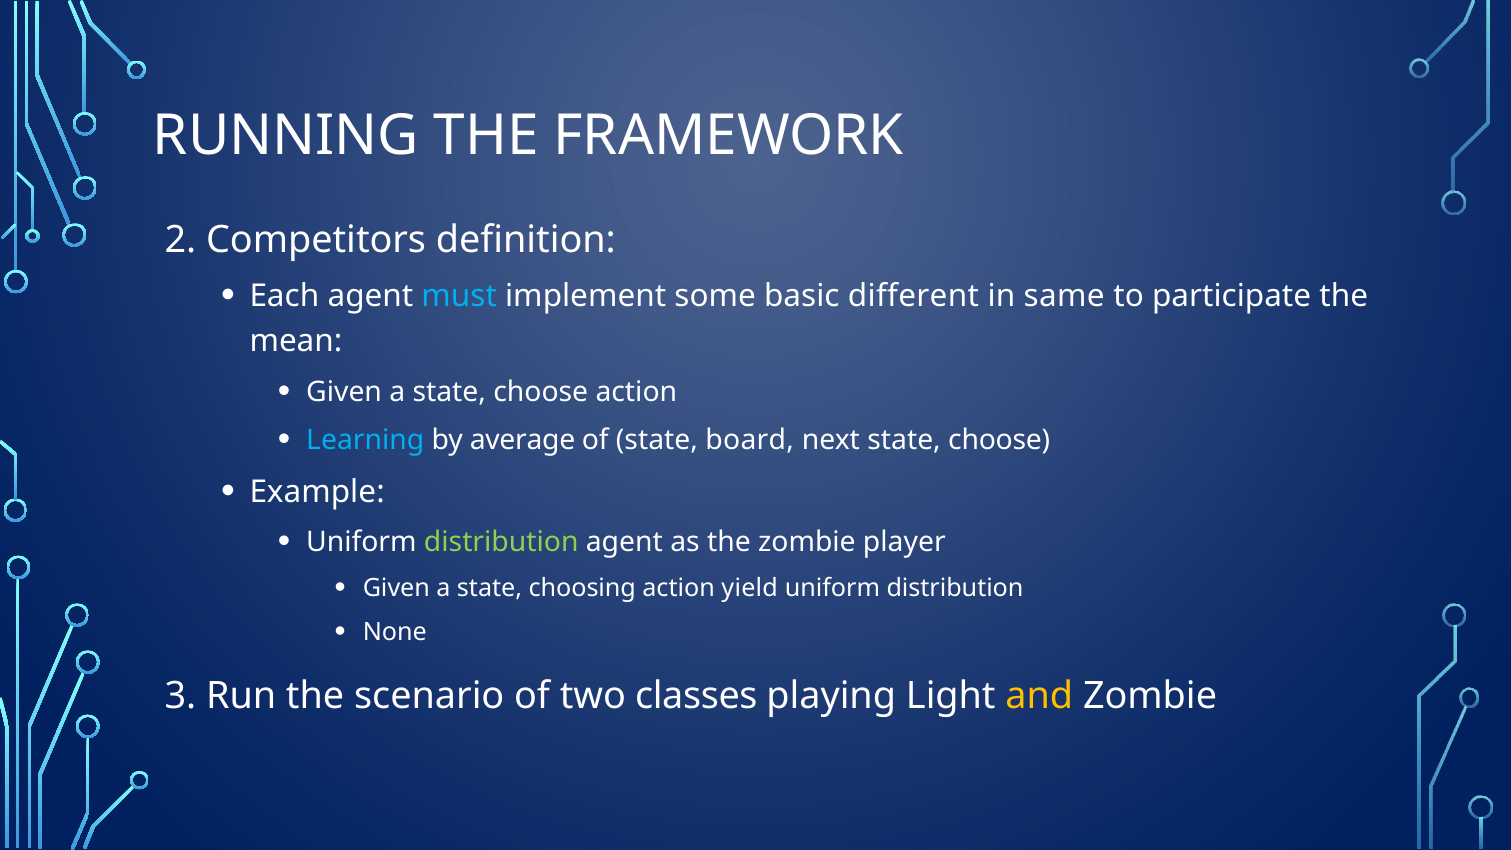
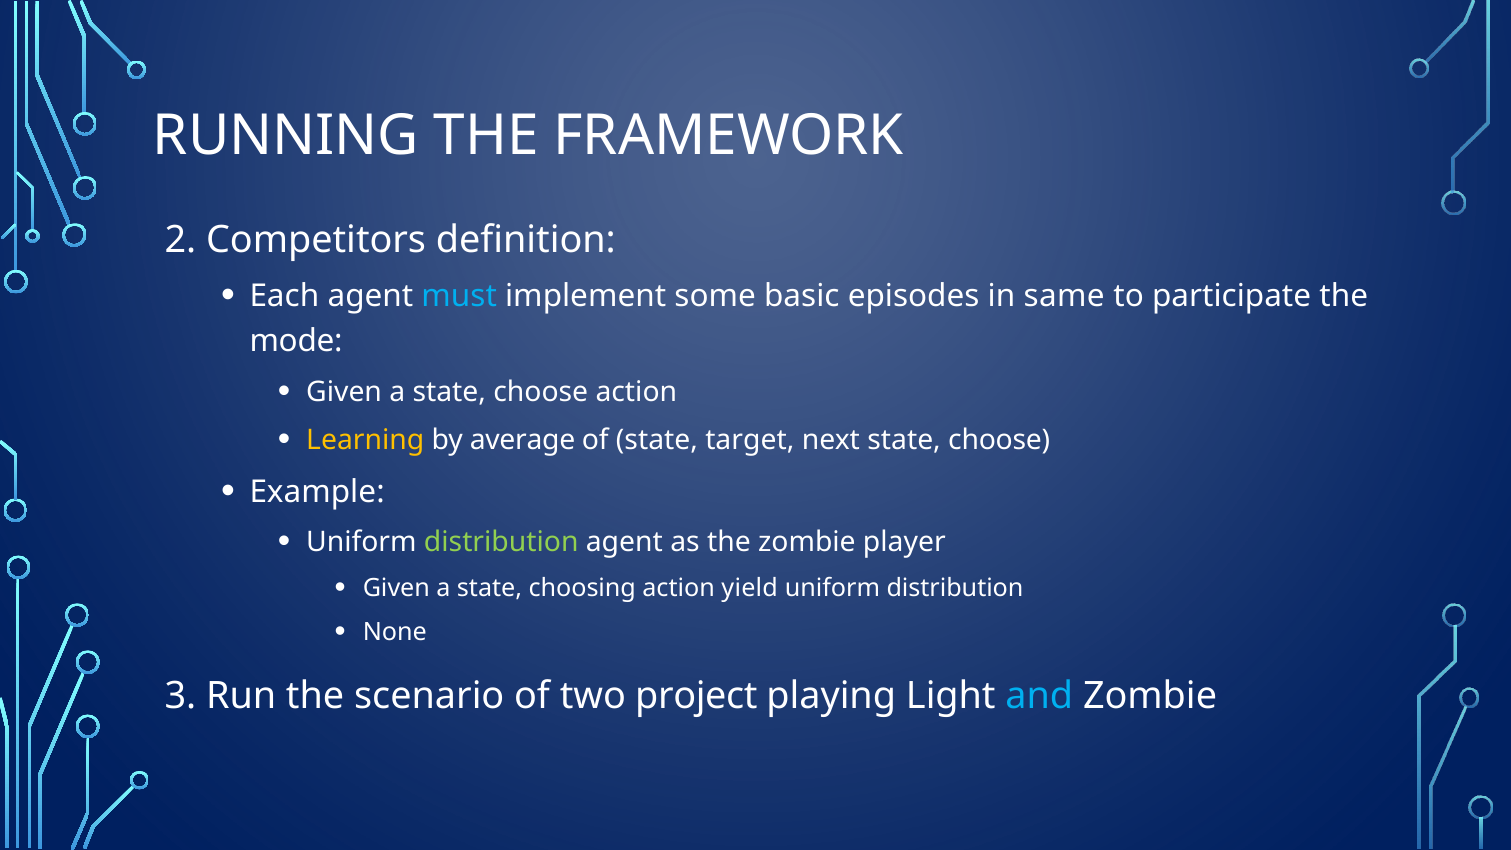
different: different -> episodes (914, 296)
mean: mean -> mode (296, 341)
Learning colour: light blue -> yellow (365, 440)
board: board -> target (750, 440)
classes: classes -> project (696, 695)
and colour: yellow -> light blue (1039, 695)
